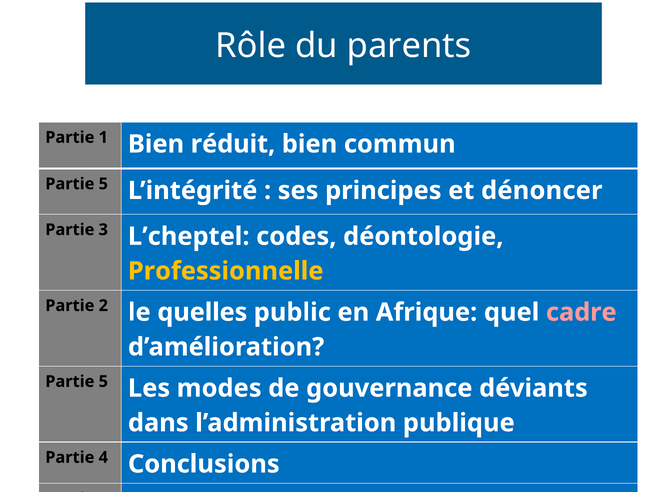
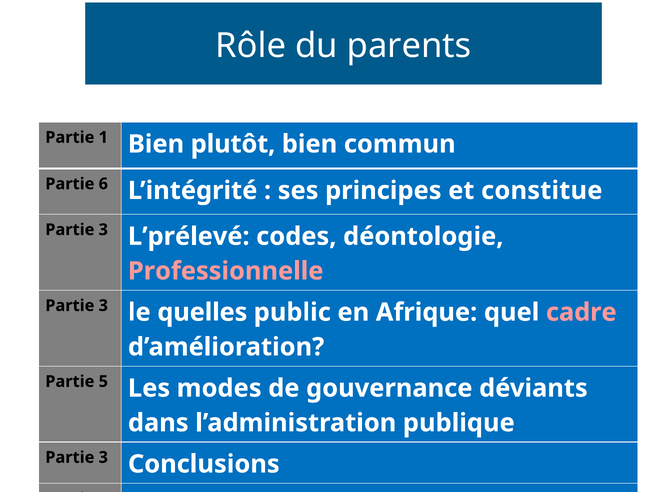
réduit: réduit -> plutôt (233, 144)
5: 5 -> 6 (103, 184)
dénoncer: dénoncer -> constitue (542, 191)
L’cheptel: L’cheptel -> L’prélevé (189, 236)
Professionnelle colour: yellow -> pink (226, 271)
2: 2 -> 3 (103, 306)
4: 4 -> 3 (103, 457)
